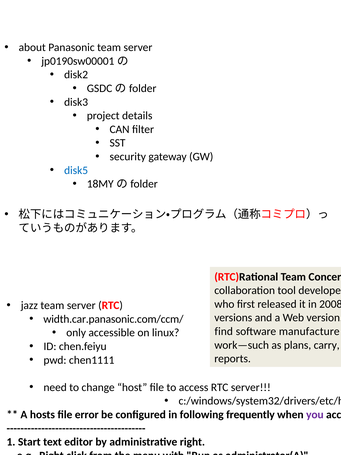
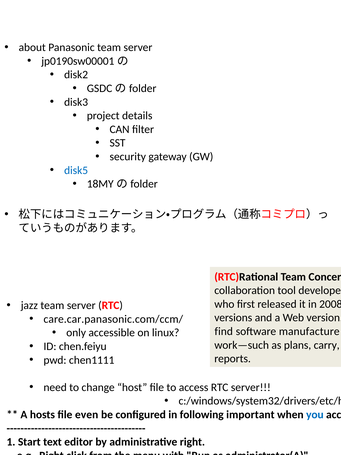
width.car.panasonic.com/ccm/: width.car.panasonic.com/ccm/ -> care.car.panasonic.com/ccm/ (113, 319)
error: error -> even (87, 414)
frequently: frequently -> important (250, 414)
you colour: purple -> blue (315, 414)
